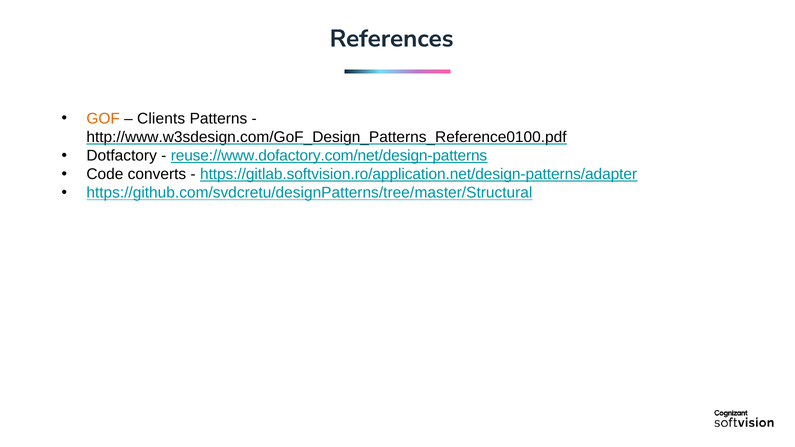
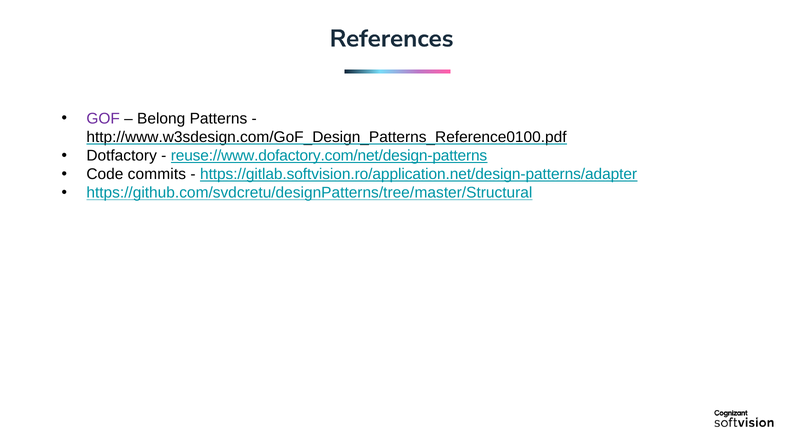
GOF colour: orange -> purple (103, 119)
Clients: Clients -> Belong (161, 119)
converts: converts -> commits (157, 174)
